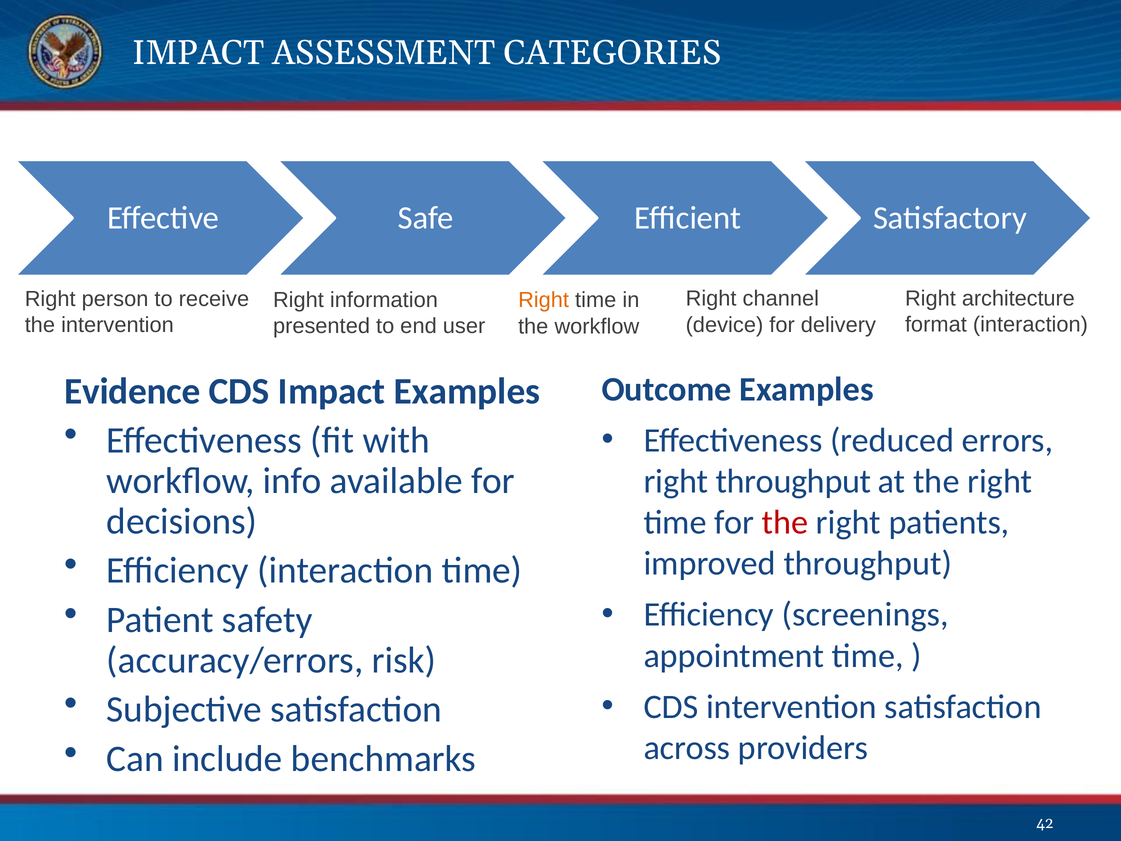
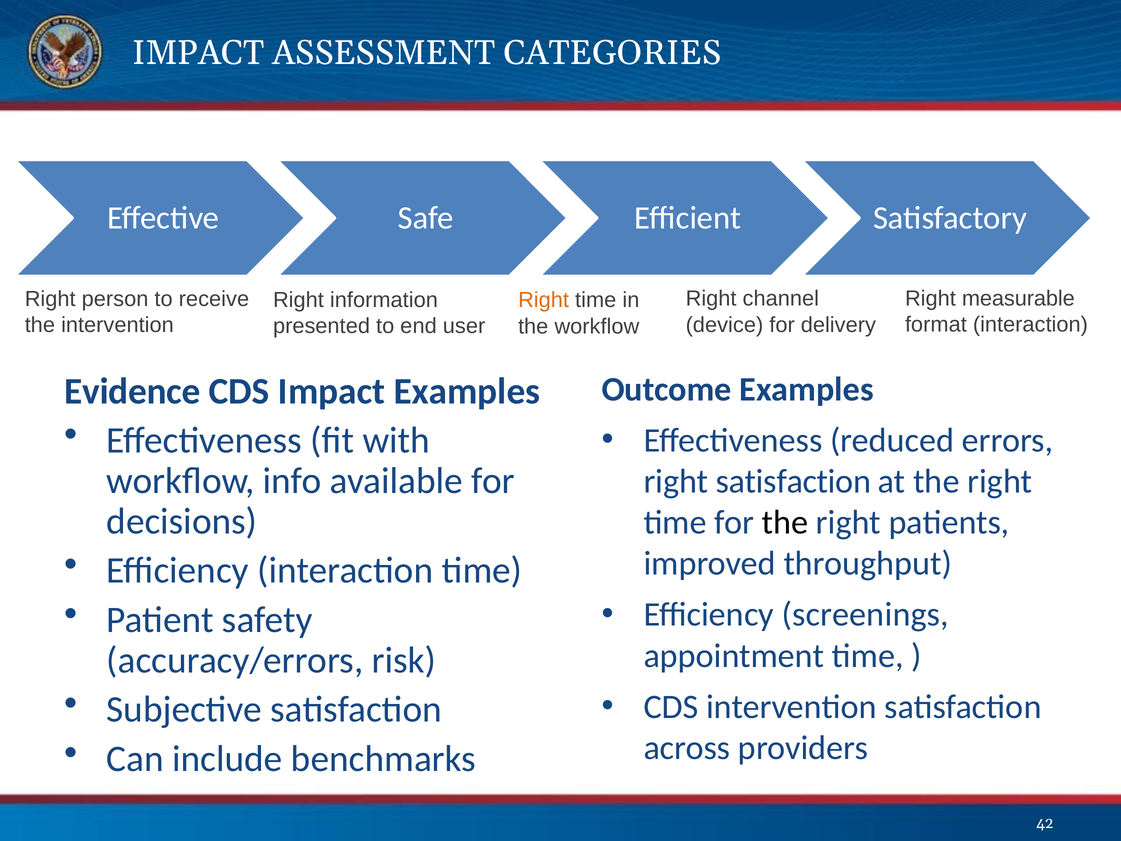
architecture: architecture -> measurable (1018, 298)
right throughput: throughput -> satisfaction (793, 481)
the colour: red -> black (785, 522)
